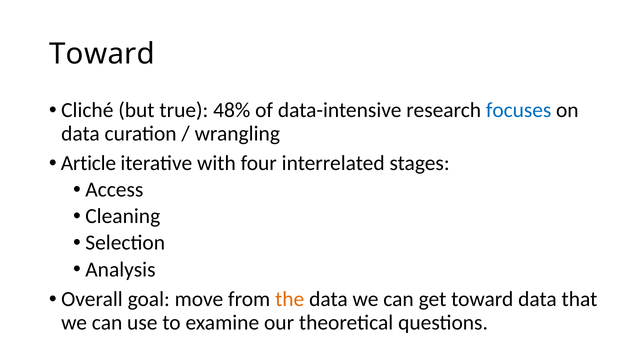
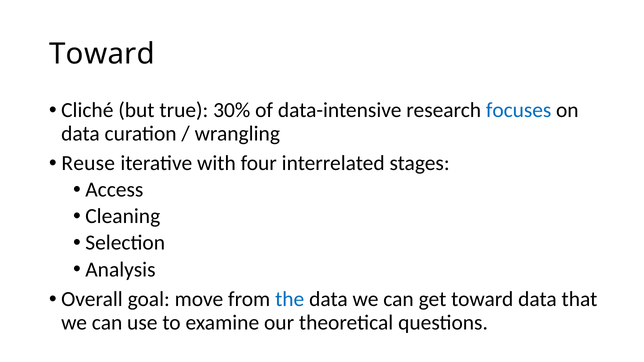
48%: 48% -> 30% (232, 110)
Article: Article -> Reuse (88, 163)
the colour: orange -> blue (290, 300)
